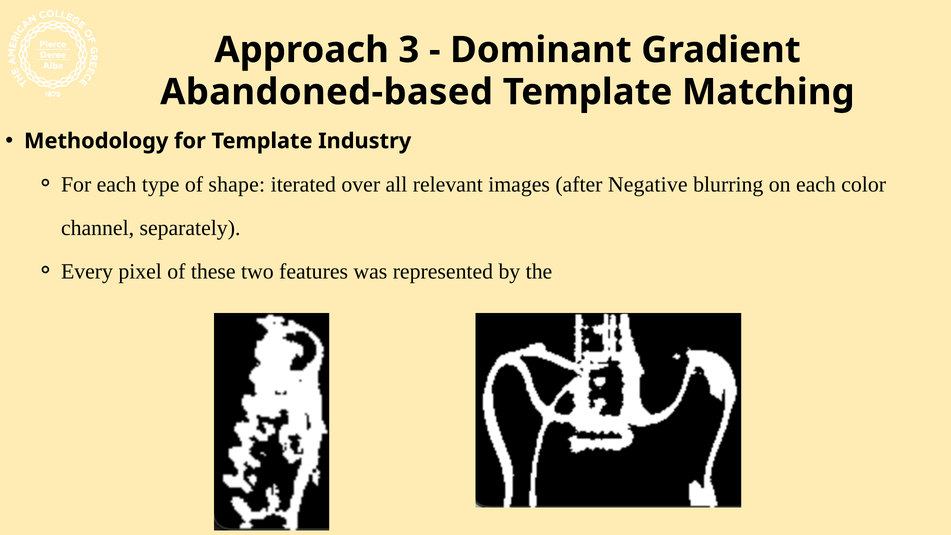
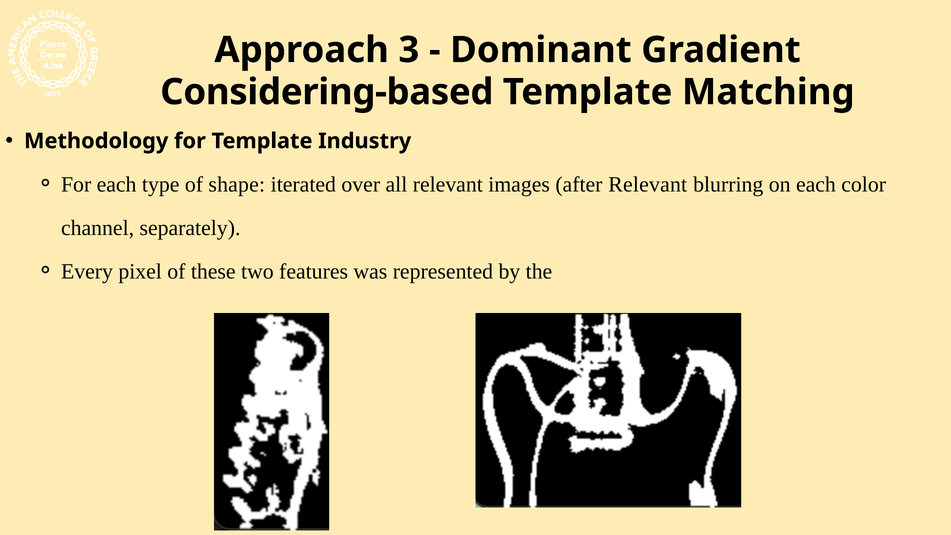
Abandoned-based: Abandoned-based -> Considering-based (327, 92)
after Negative: Negative -> Relevant (648, 185)
